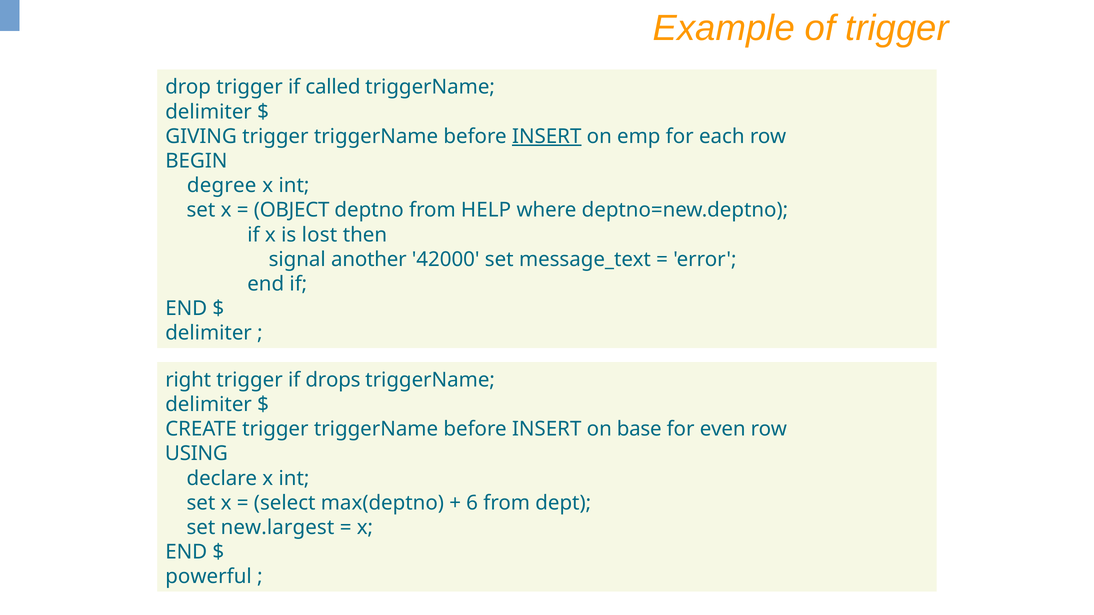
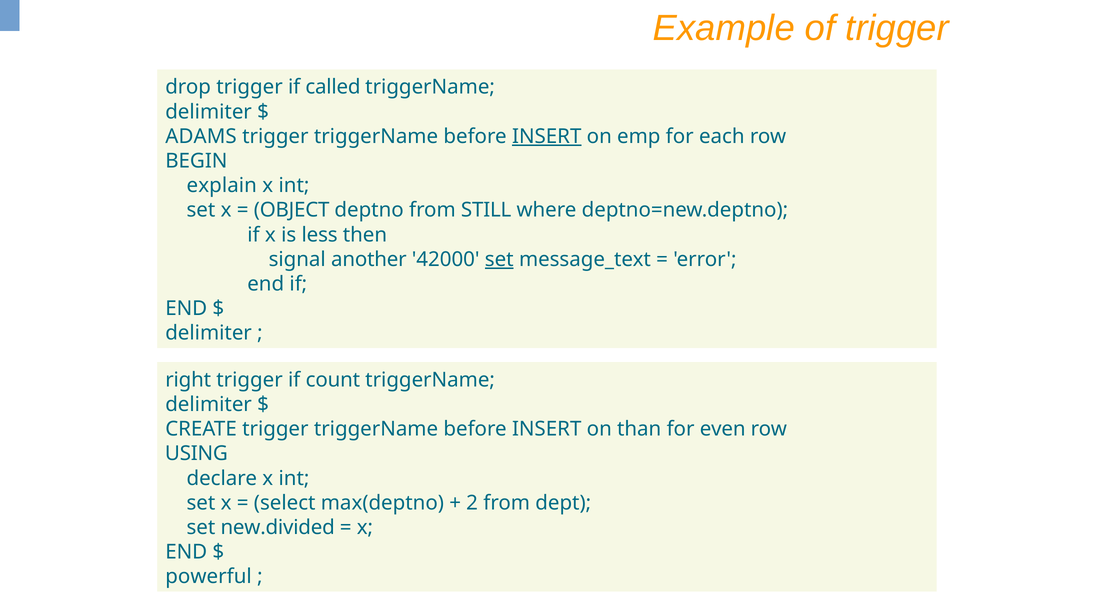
GIVING: GIVING -> ADAMS (201, 136)
degree: degree -> explain (222, 186)
HELP: HELP -> STILL (486, 210)
lost: lost -> less (320, 235)
set underline: none -> present (499, 260)
drops: drops -> count (333, 380)
base: base -> than (639, 429)
6: 6 -> 2 (472, 503)
new.largest: new.largest -> new.divided (278, 528)
